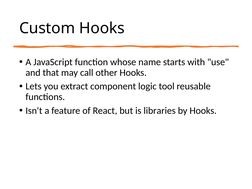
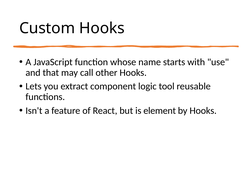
libraries: libraries -> element (160, 111)
